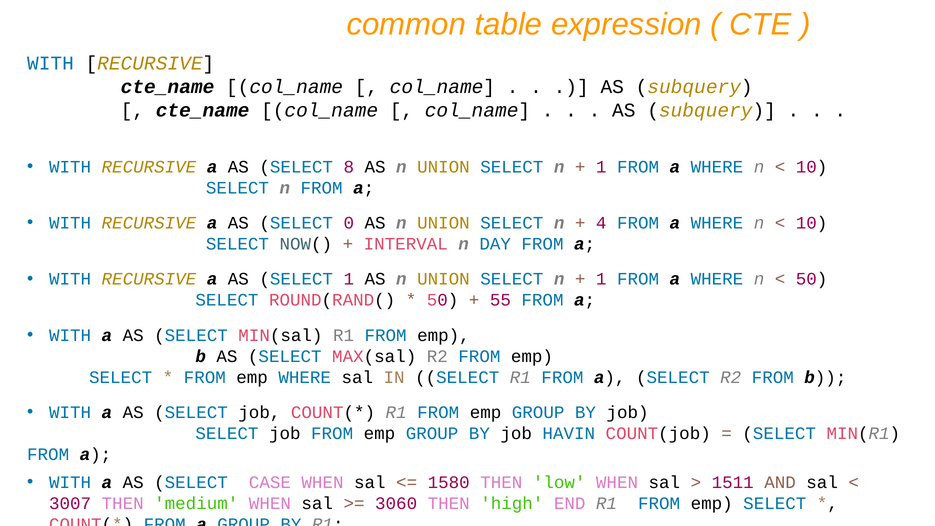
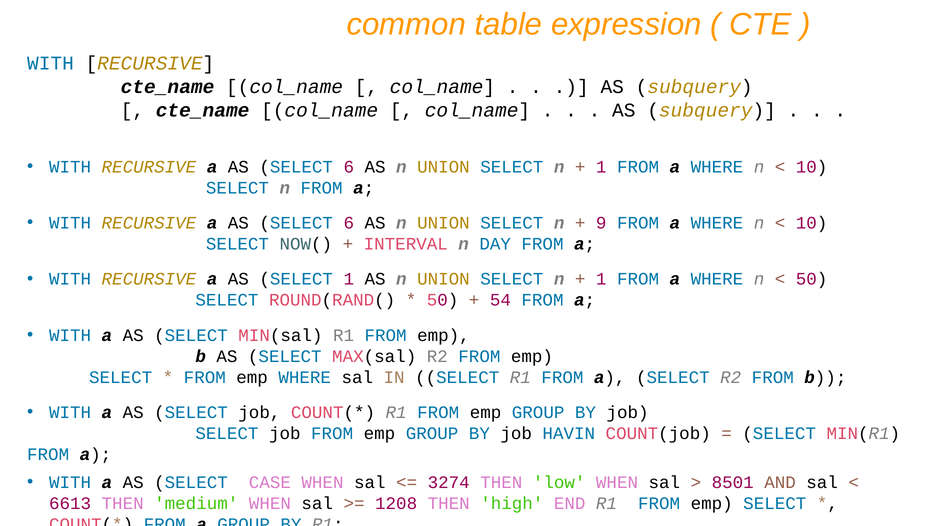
8: 8 -> 6 (349, 167)
0: 0 -> 6 (349, 223)
4: 4 -> 9 (601, 223)
55: 55 -> 54 (500, 300)
1580: 1580 -> 3274 (449, 482)
1511: 1511 -> 8501 (733, 482)
3007: 3007 -> 6613 (70, 504)
3060: 3060 -> 1208 (396, 504)
